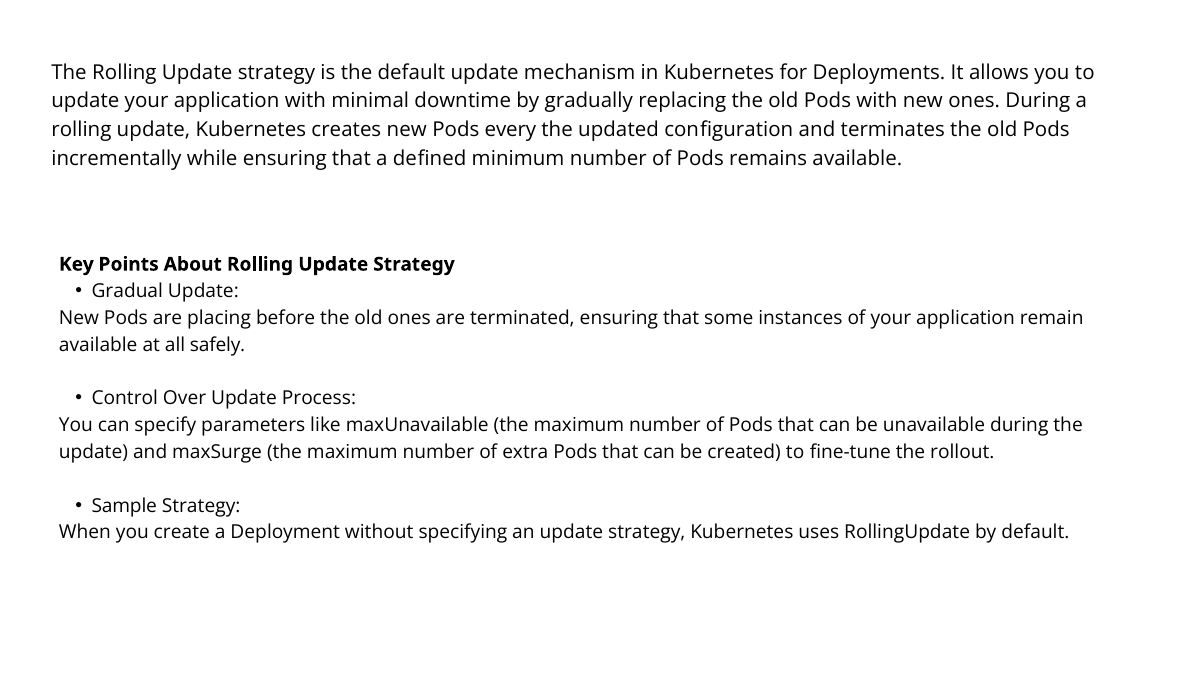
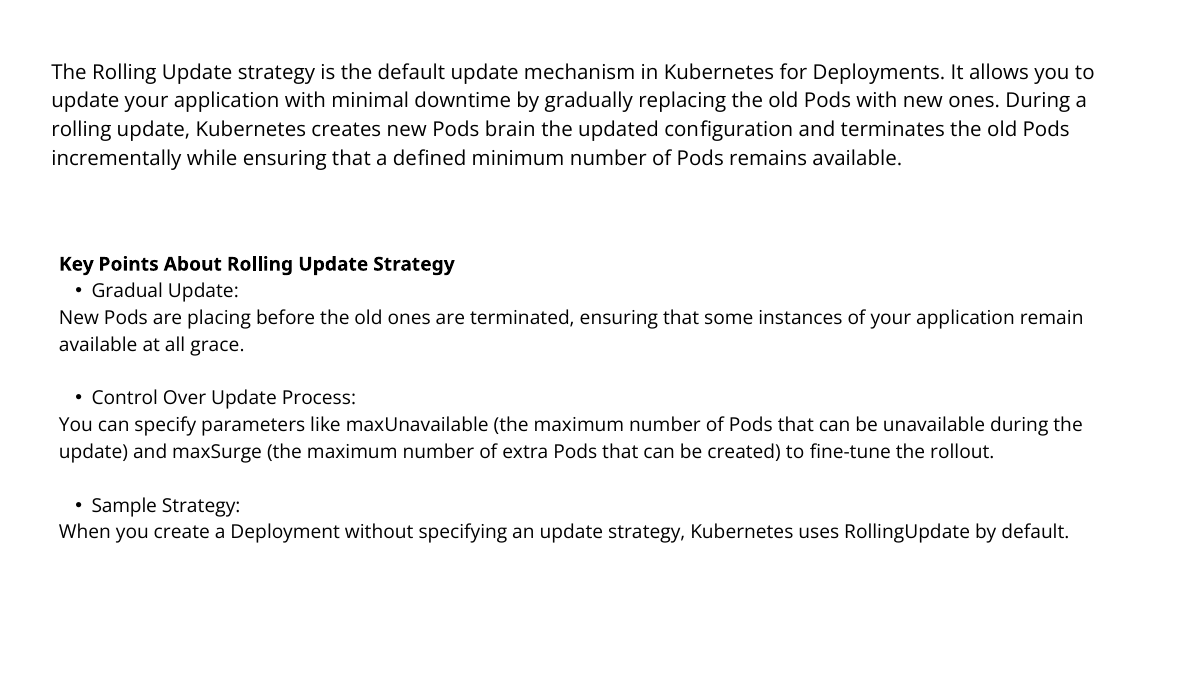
every: every -> brain (510, 130)
safely: safely -> grace (217, 345)
